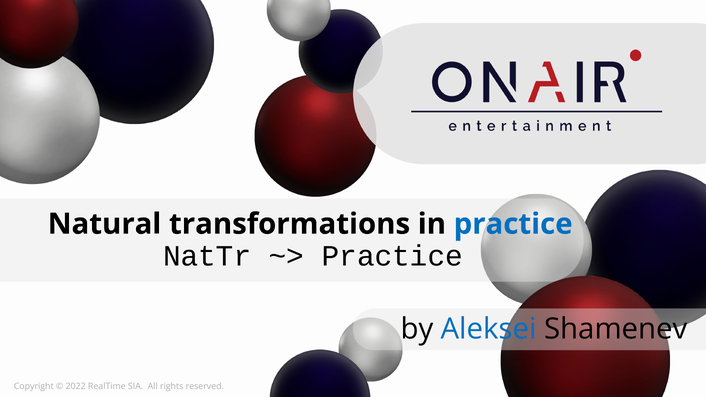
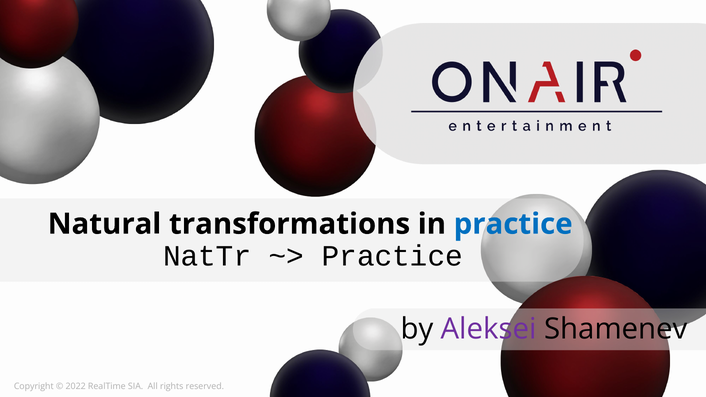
Aleksei colour: blue -> purple (489, 329)
